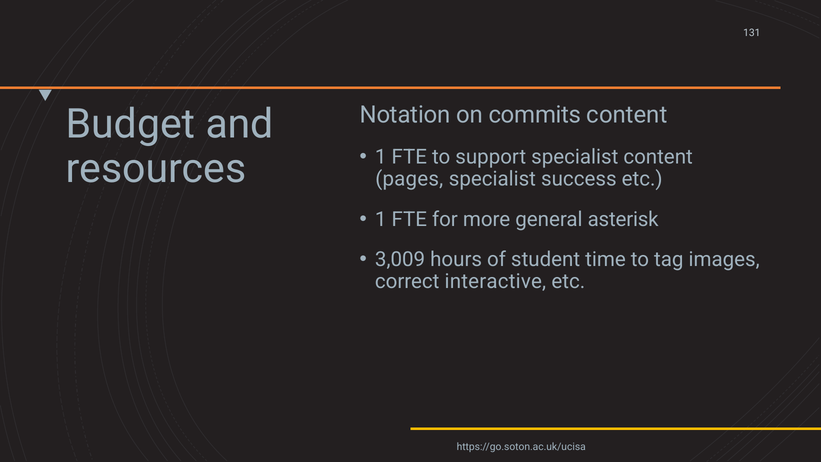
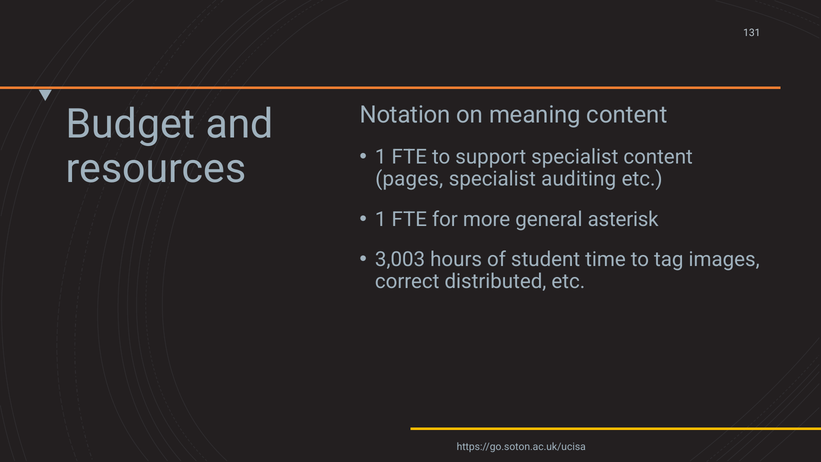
commits: commits -> meaning (535, 115)
success: success -> auditing (579, 179)
3,009: 3,009 -> 3,003 (400, 259)
interactive: interactive -> distributed (495, 282)
